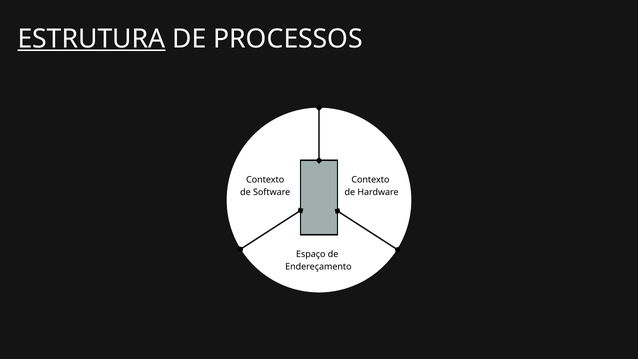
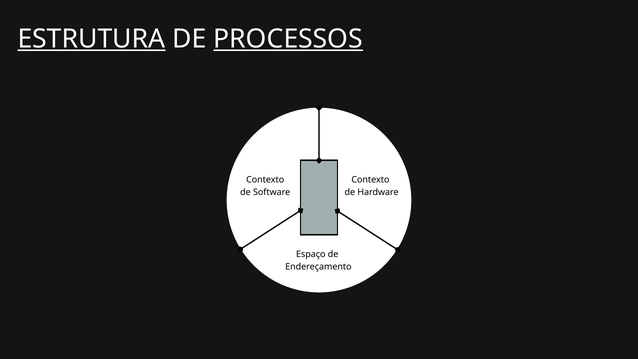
PROCESSOS underline: none -> present (288, 39)
